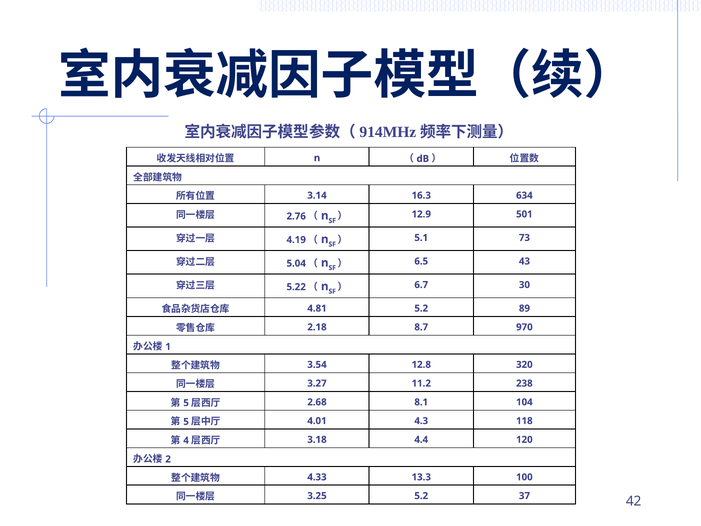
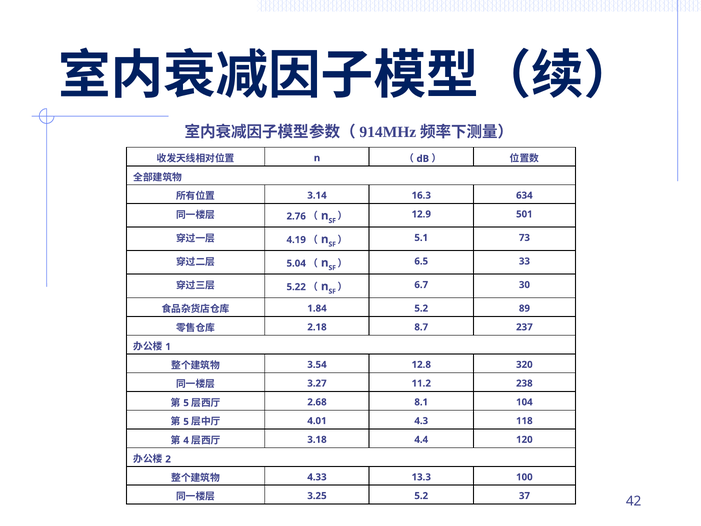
43: 43 -> 33 (524, 261)
4.81: 4.81 -> 1.84 (317, 308)
970: 970 -> 237 (524, 327)
